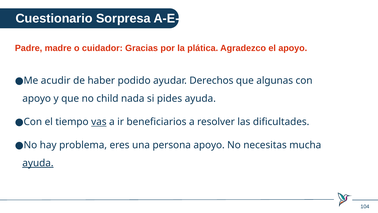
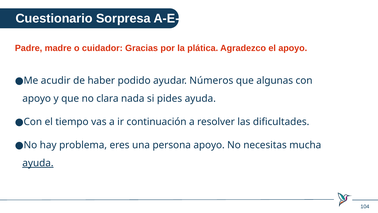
Derechos: Derechos -> Números (211, 81)
child: child -> clara (107, 98)
vas underline: present -> none (99, 122)
beneficiarios: beneficiarios -> continuación (157, 122)
